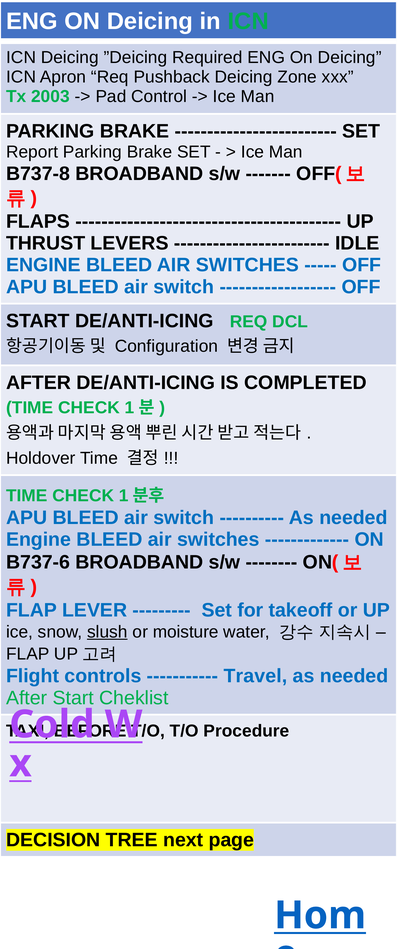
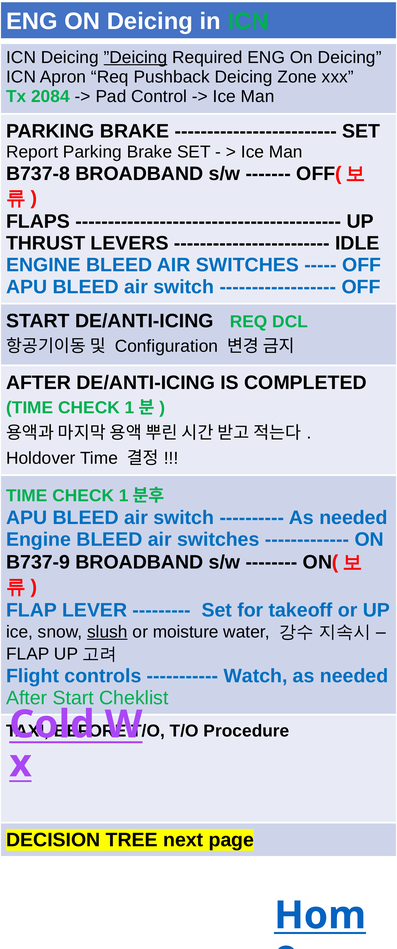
”Deicing underline: none -> present (135, 57)
2003: 2003 -> 2084 (50, 96)
B737-6: B737-6 -> B737-9 (38, 563)
Travel: Travel -> Watch (256, 677)
